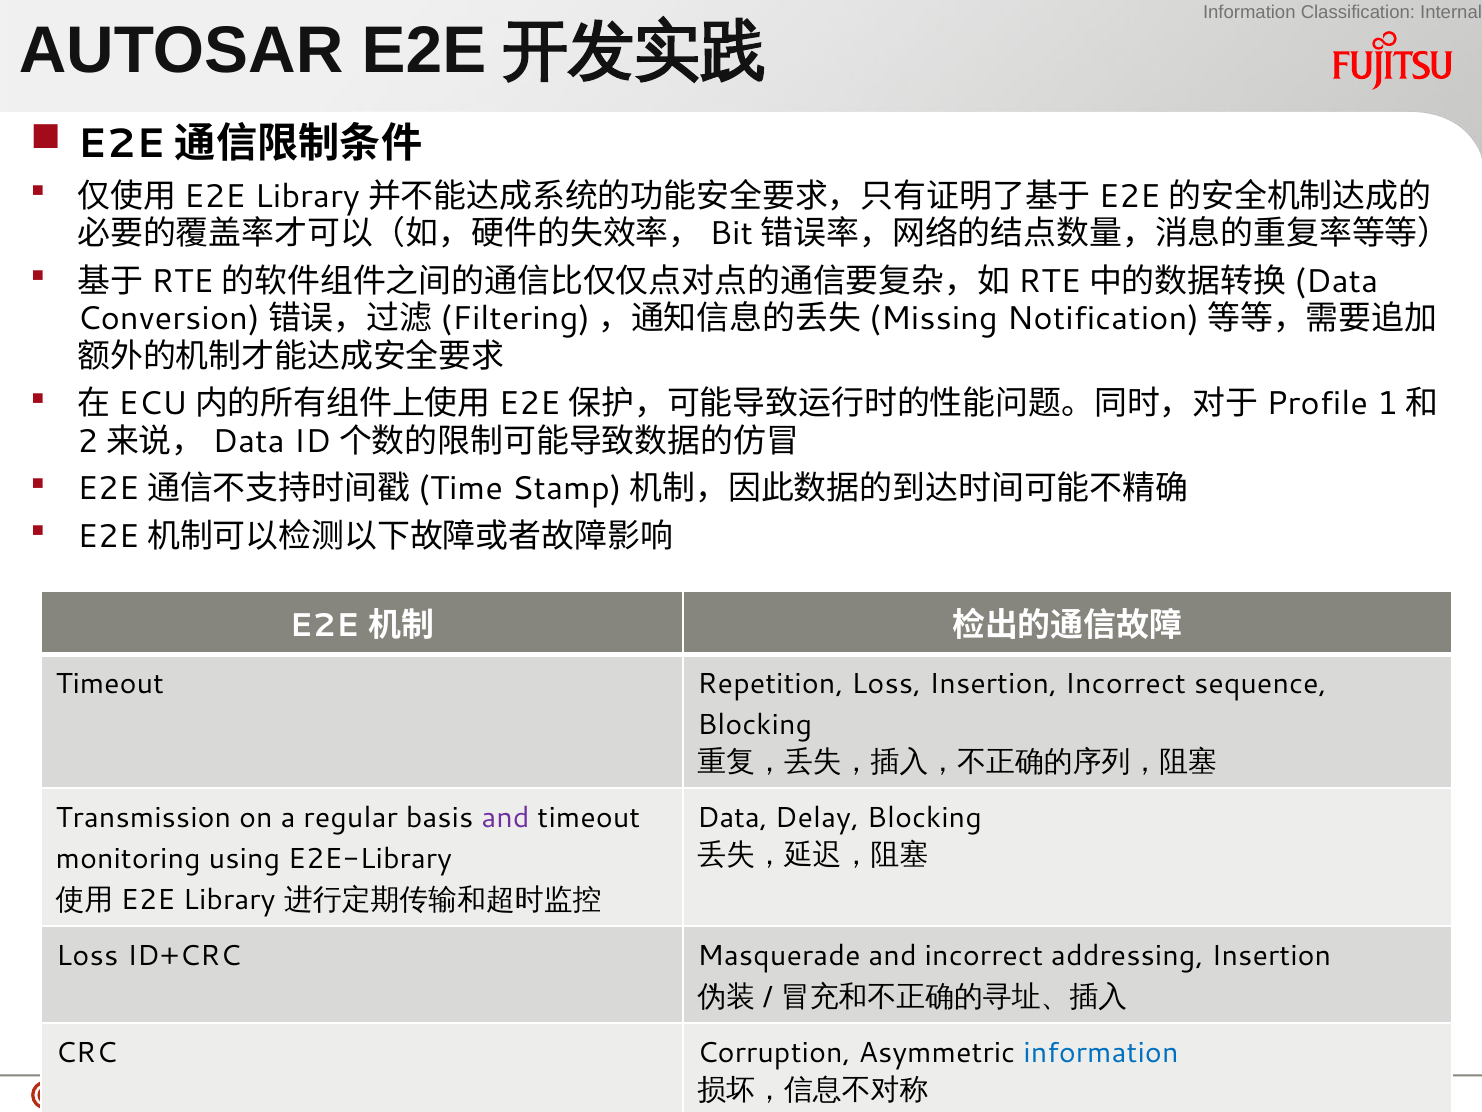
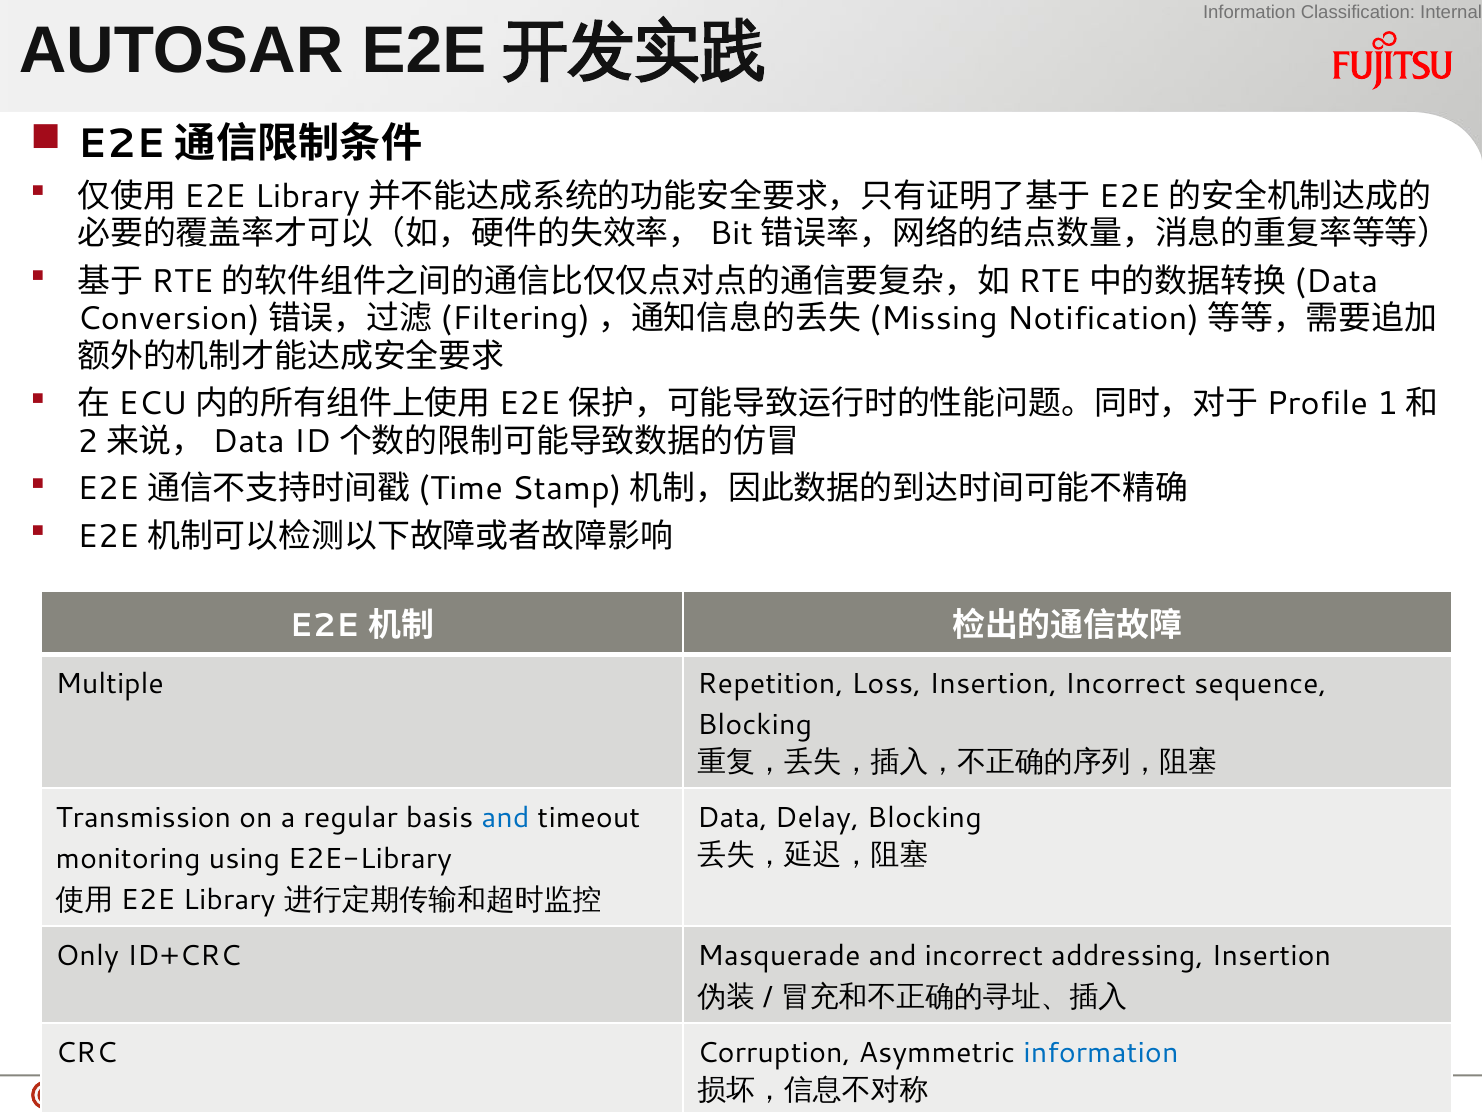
Timeout: Timeout -> Multiple (110, 684)
and colour: purple -> blue (505, 817)
Loss: Loss -> Only (87, 955)
